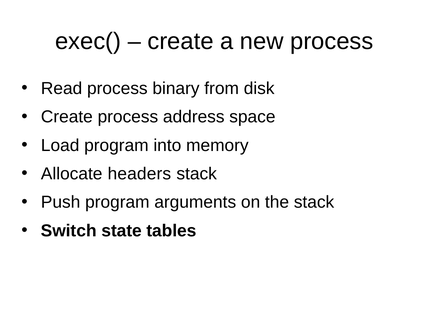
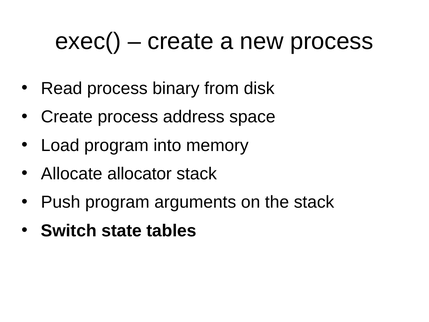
headers: headers -> allocator (140, 174)
